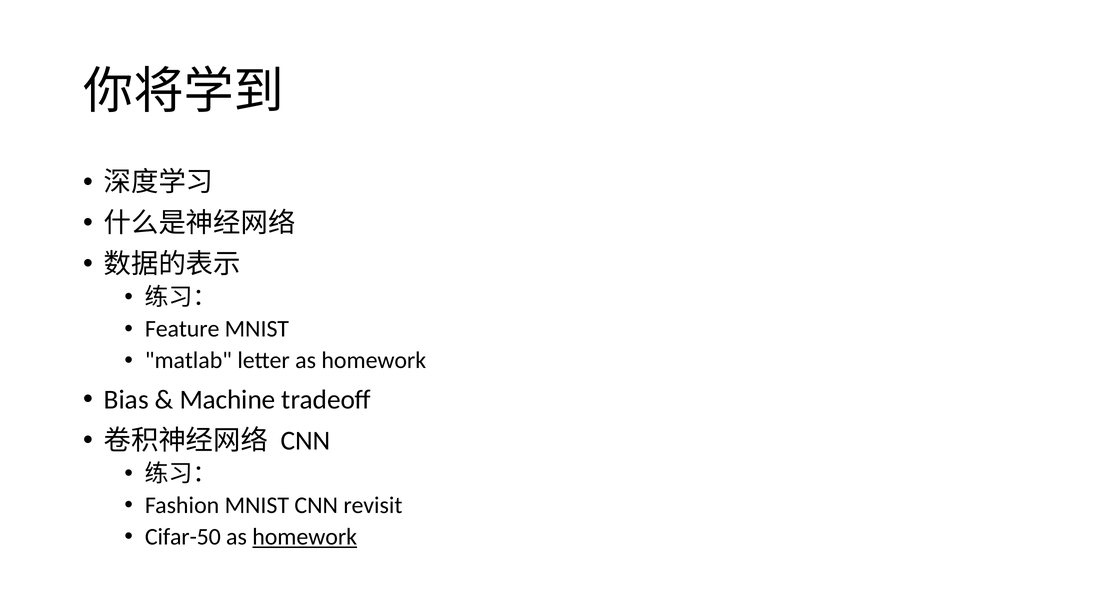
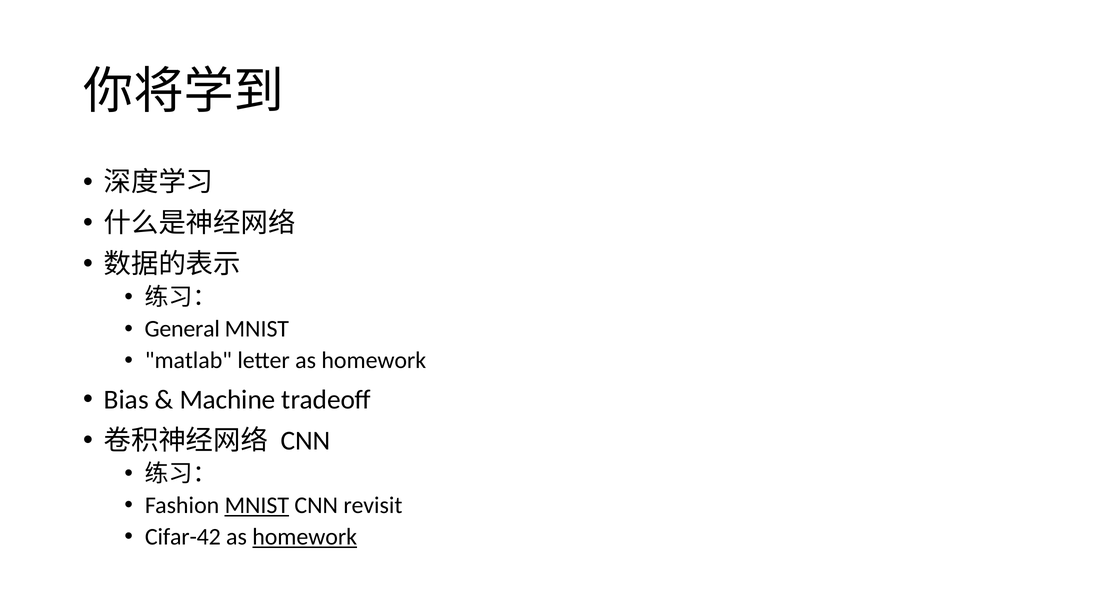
Feature: Feature -> General (182, 329)
MNIST underline: none -> present (257, 506)
Cifar-50: Cifar-50 -> Cifar-42 (183, 537)
